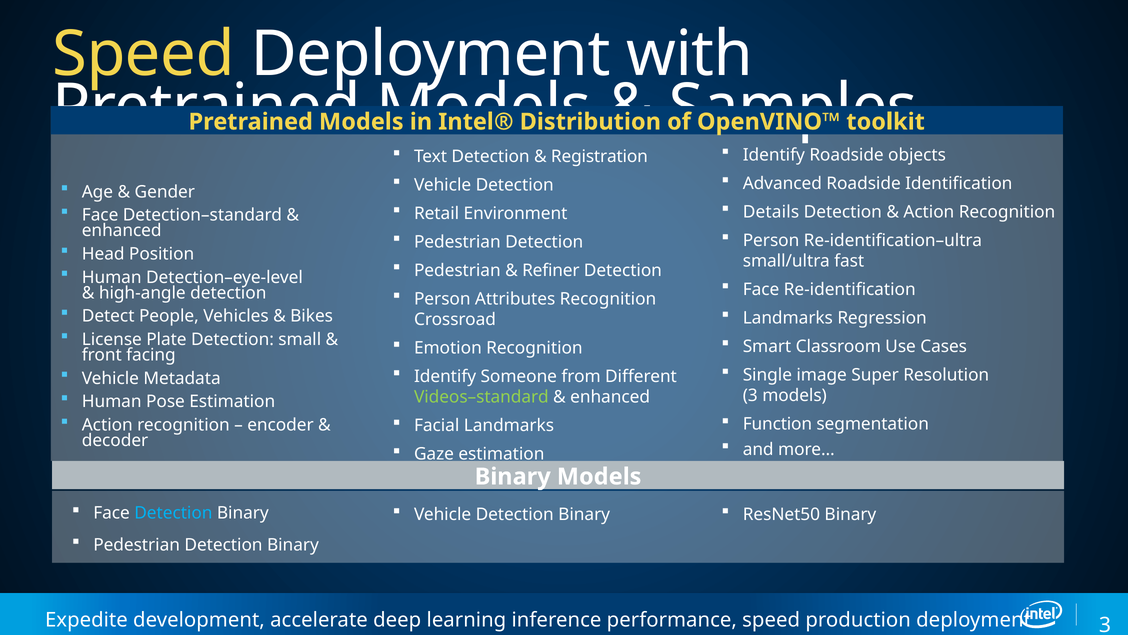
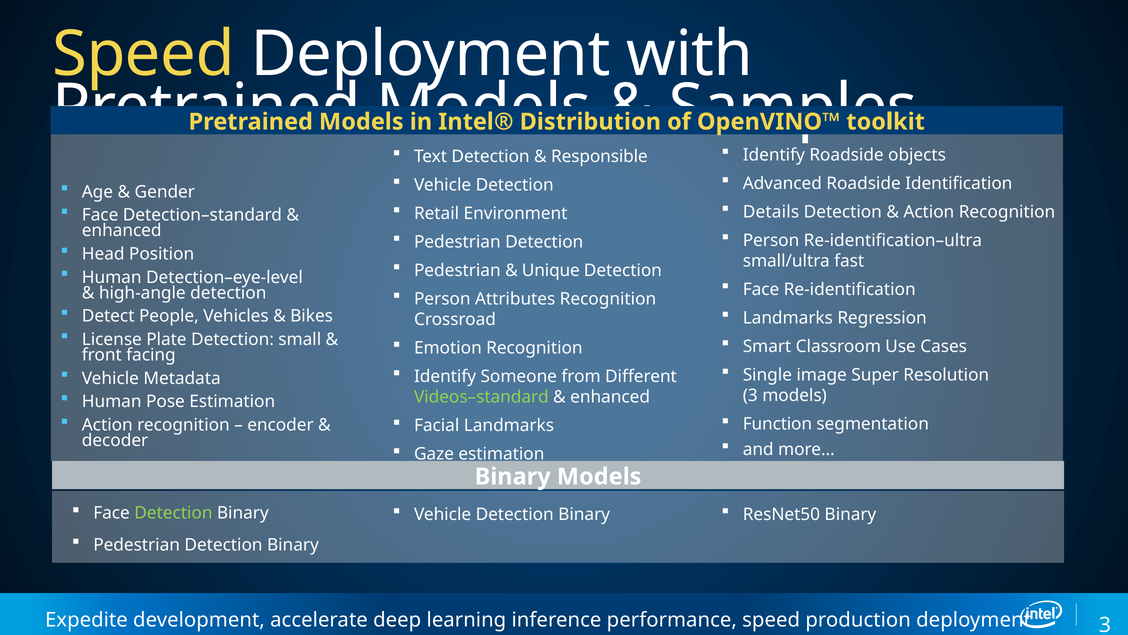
Registration: Registration -> Responsible (599, 156)
Refiner: Refiner -> Unique (551, 270)
Detection colour: light blue -> light green (173, 513)
